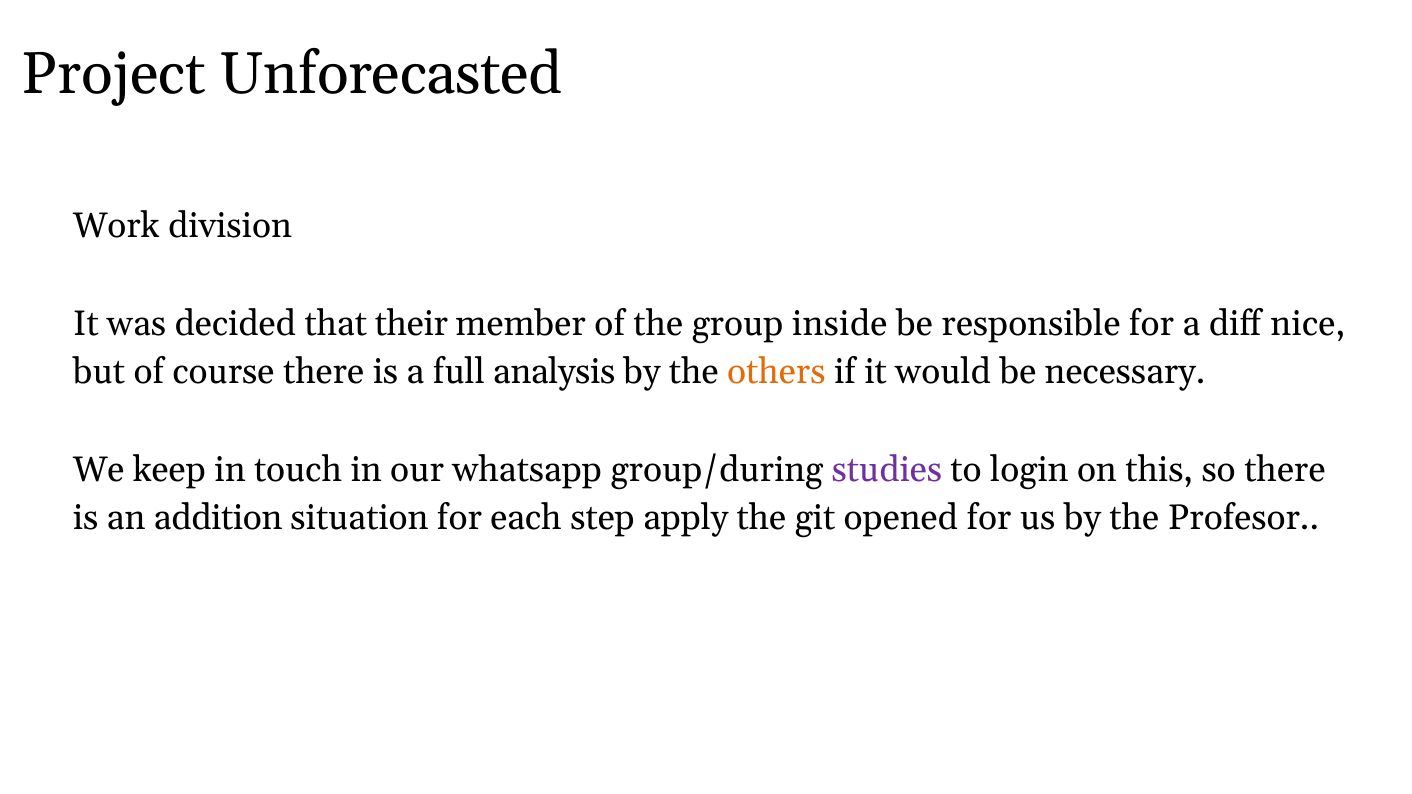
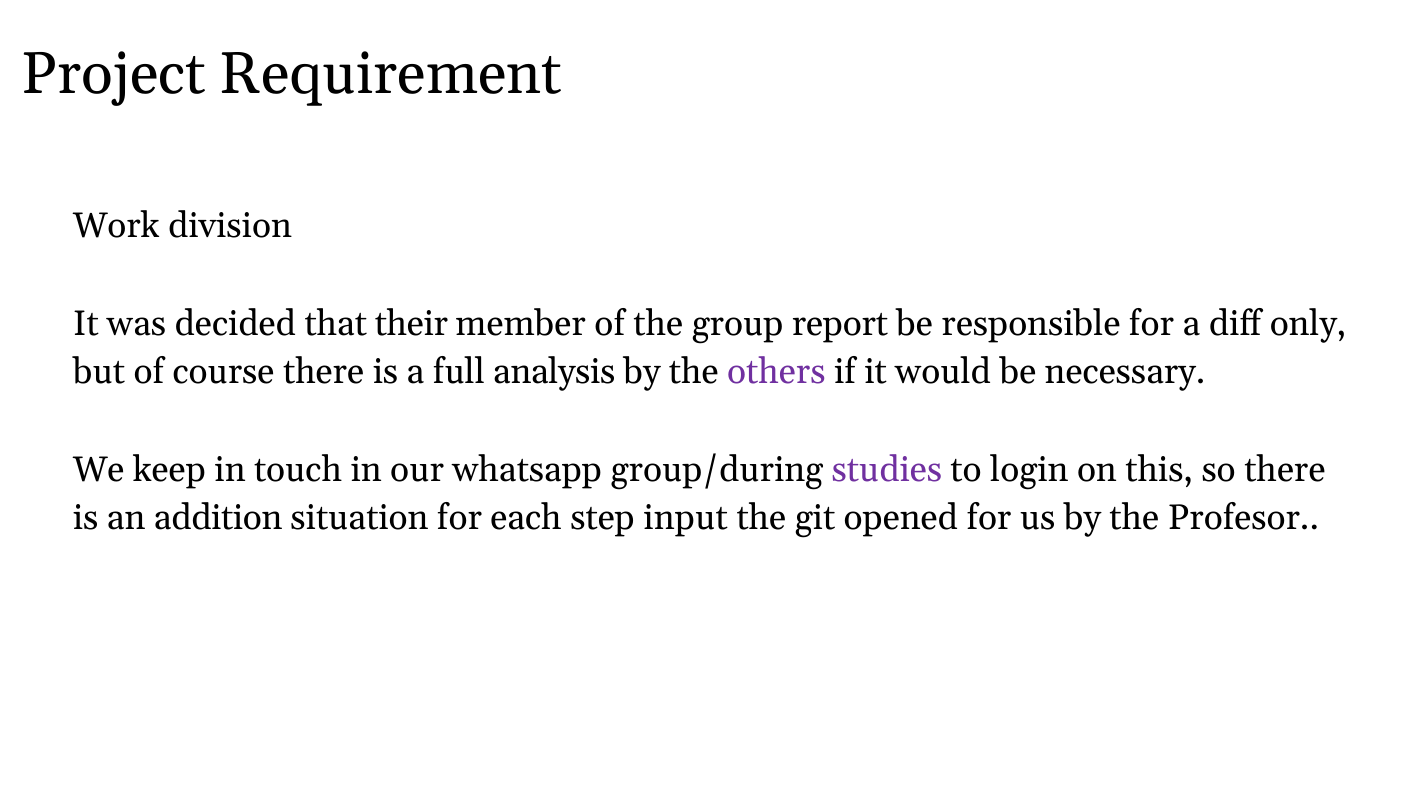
Unforecasted: Unforecasted -> Requirement (391, 74)
inside: inside -> report (840, 324)
nice: nice -> only (1308, 324)
others colour: orange -> purple (776, 372)
apply: apply -> input (686, 519)
